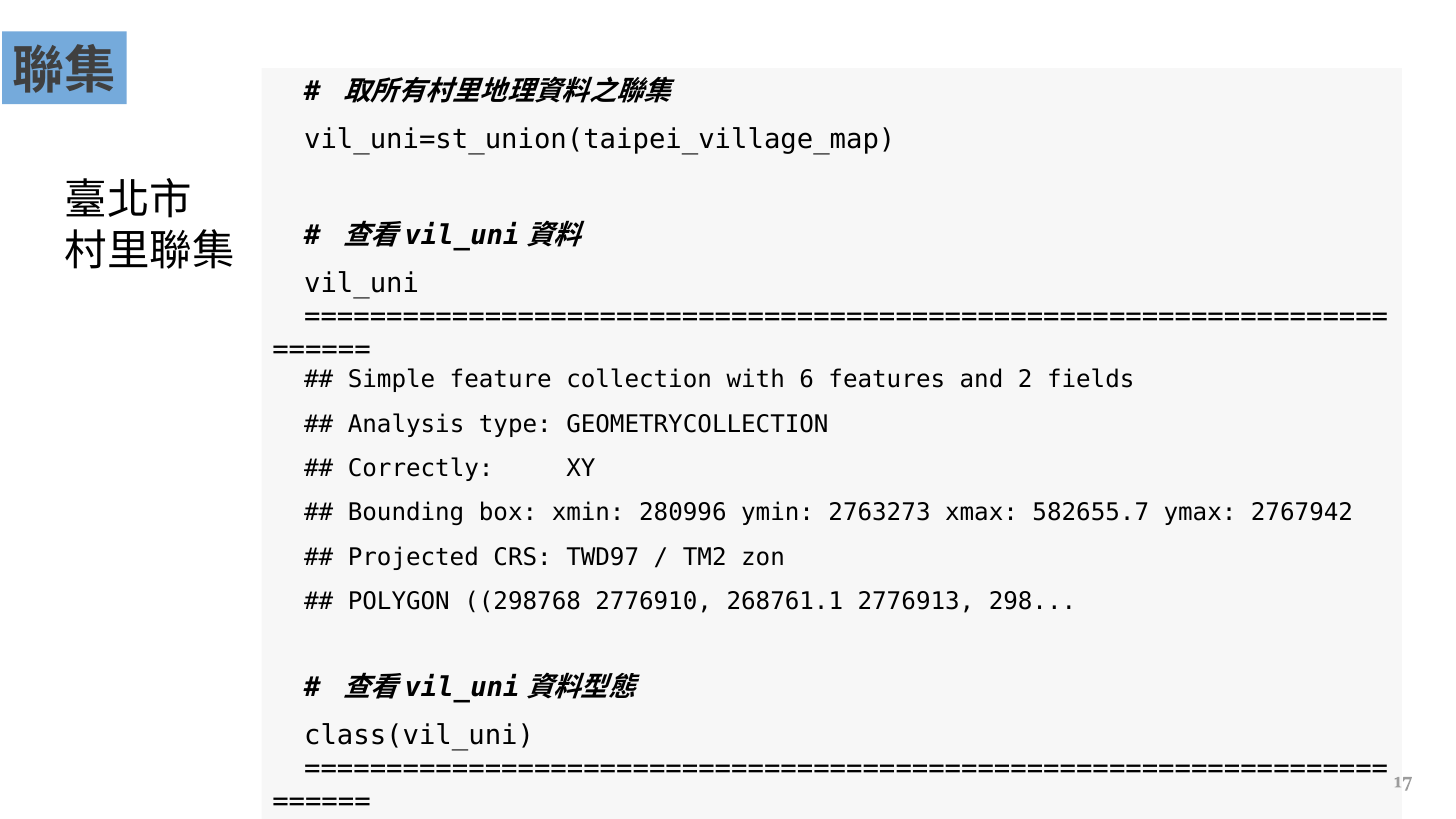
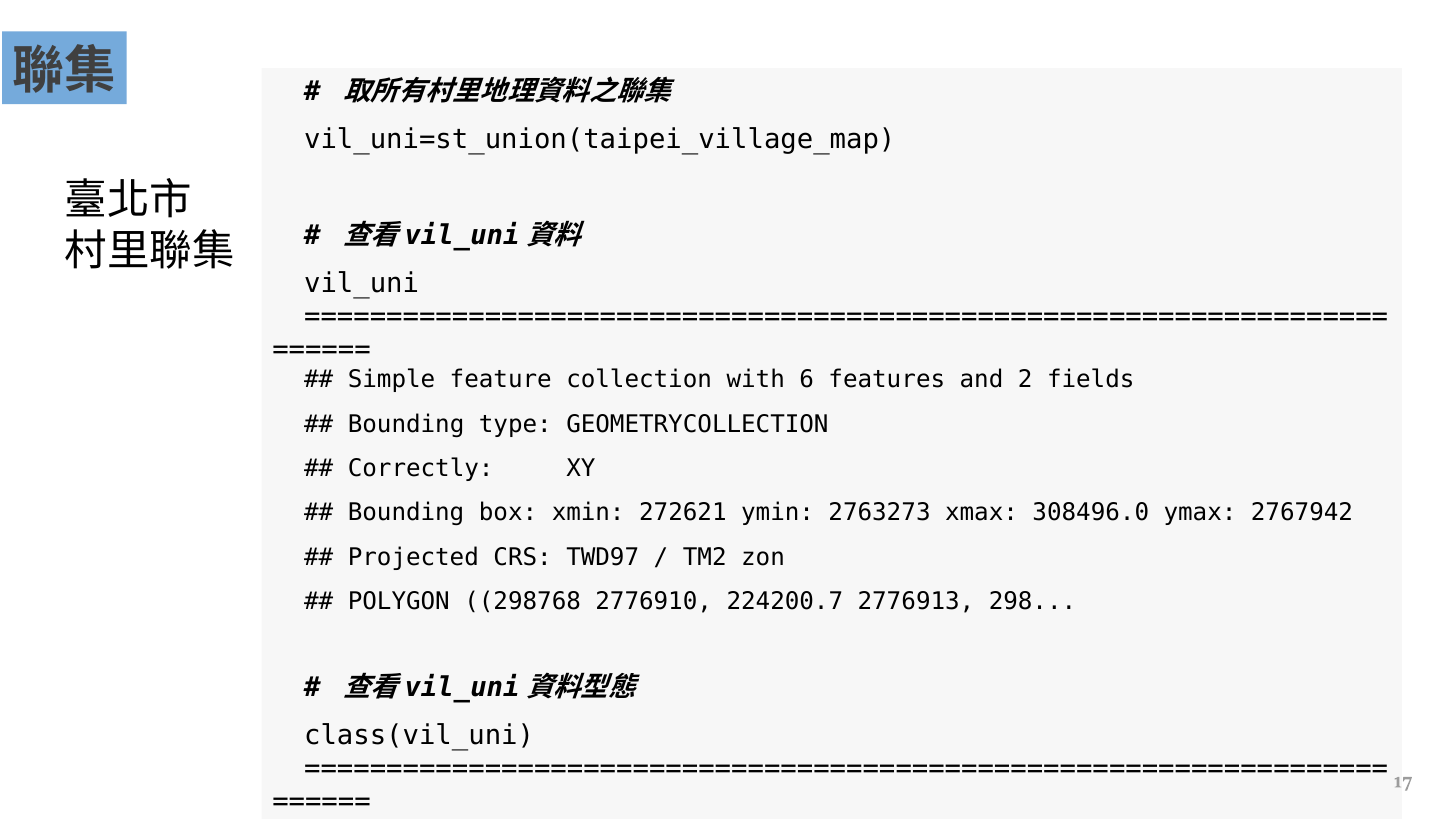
Analysis: Analysis -> Bounding (406, 424)
280996: 280996 -> 272621 (683, 513)
582655.7: 582655.7 -> 308496.0 (1091, 513)
268761.1: 268761.1 -> 224200.7 (785, 601)
